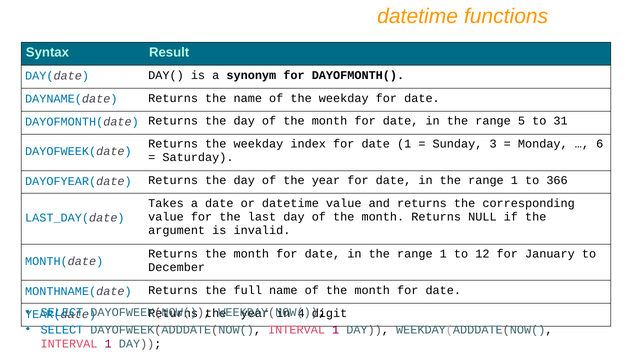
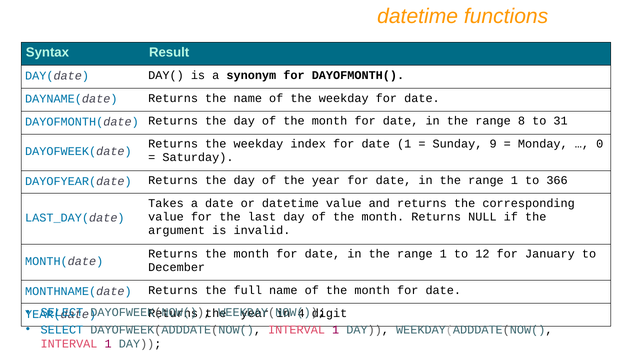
5: 5 -> 8 (521, 121)
3: 3 -> 9 (493, 144)
6: 6 -> 0 (600, 144)
